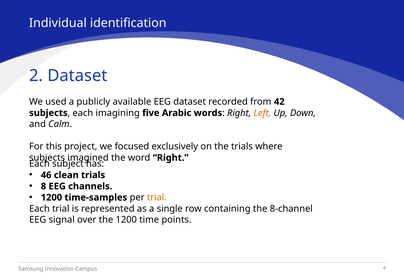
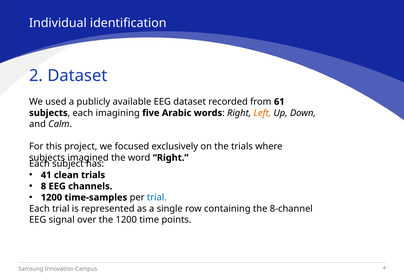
42: 42 -> 61 (279, 102)
46: 46 -> 41 (46, 175)
trial colour: orange -> blue (157, 197)
